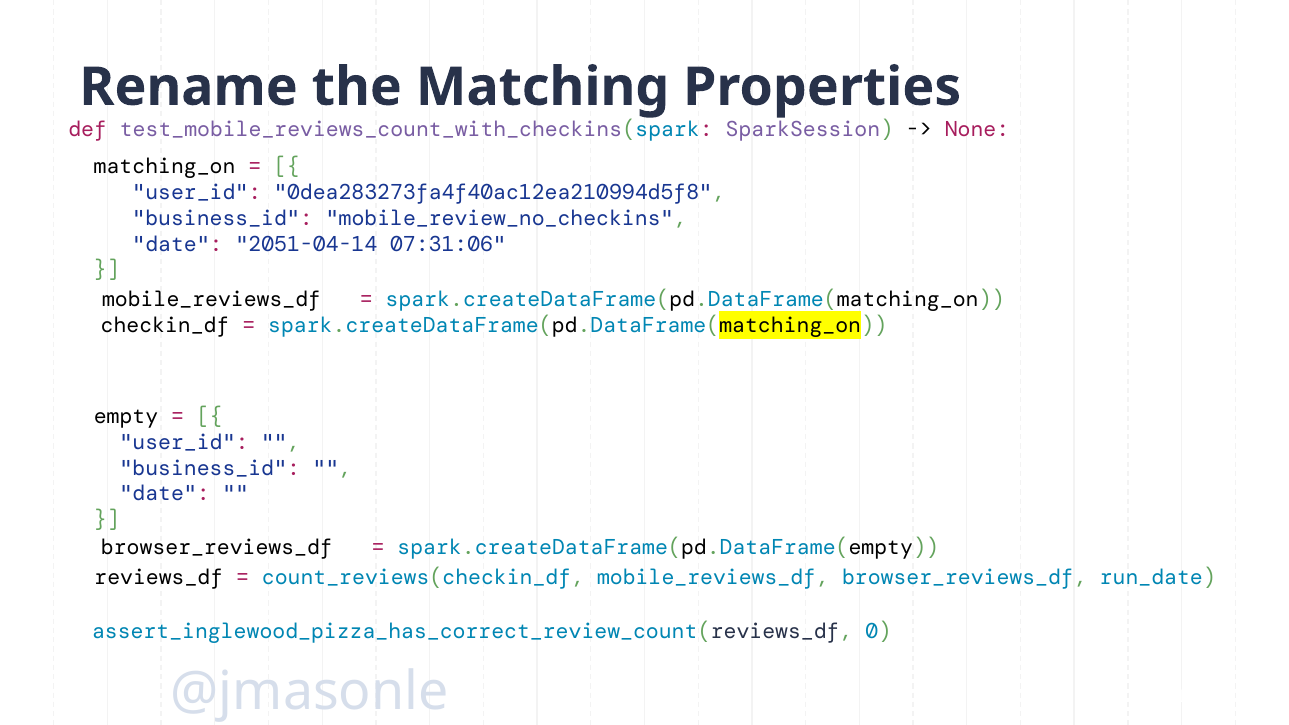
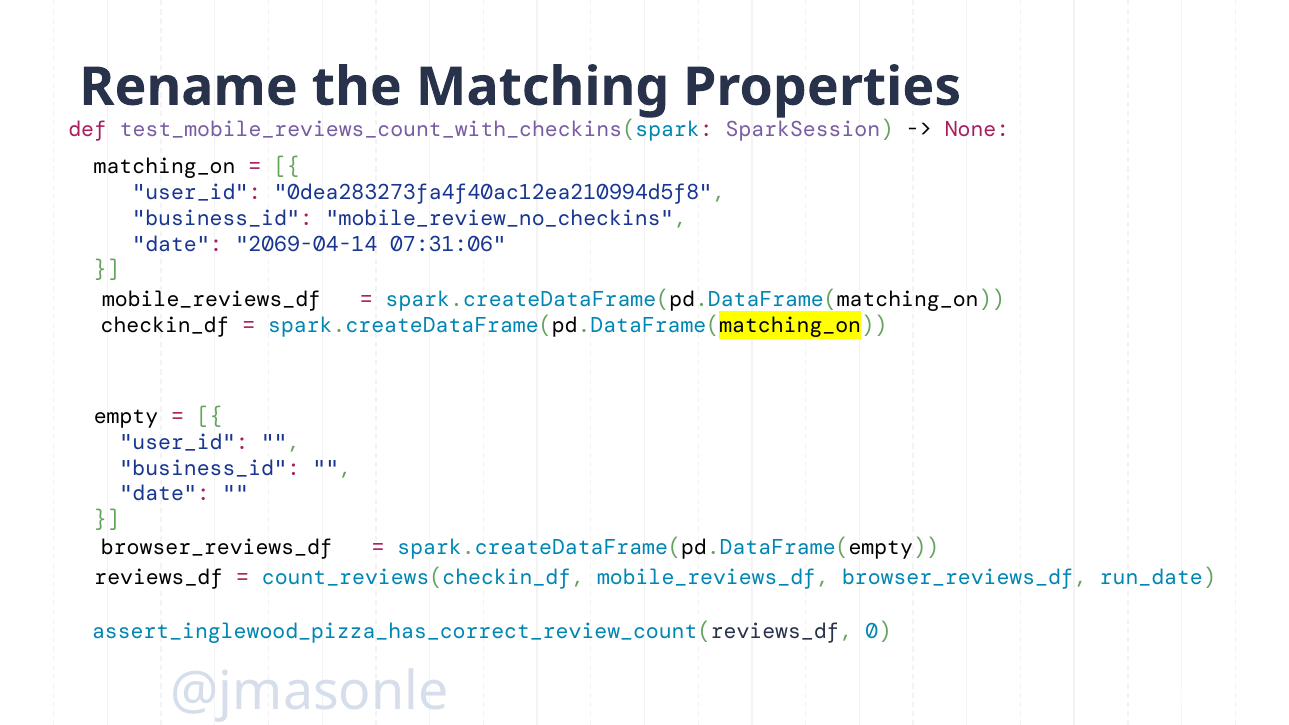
2051-04-14: 2051-04-14 -> 2069-04-14 (306, 244)
